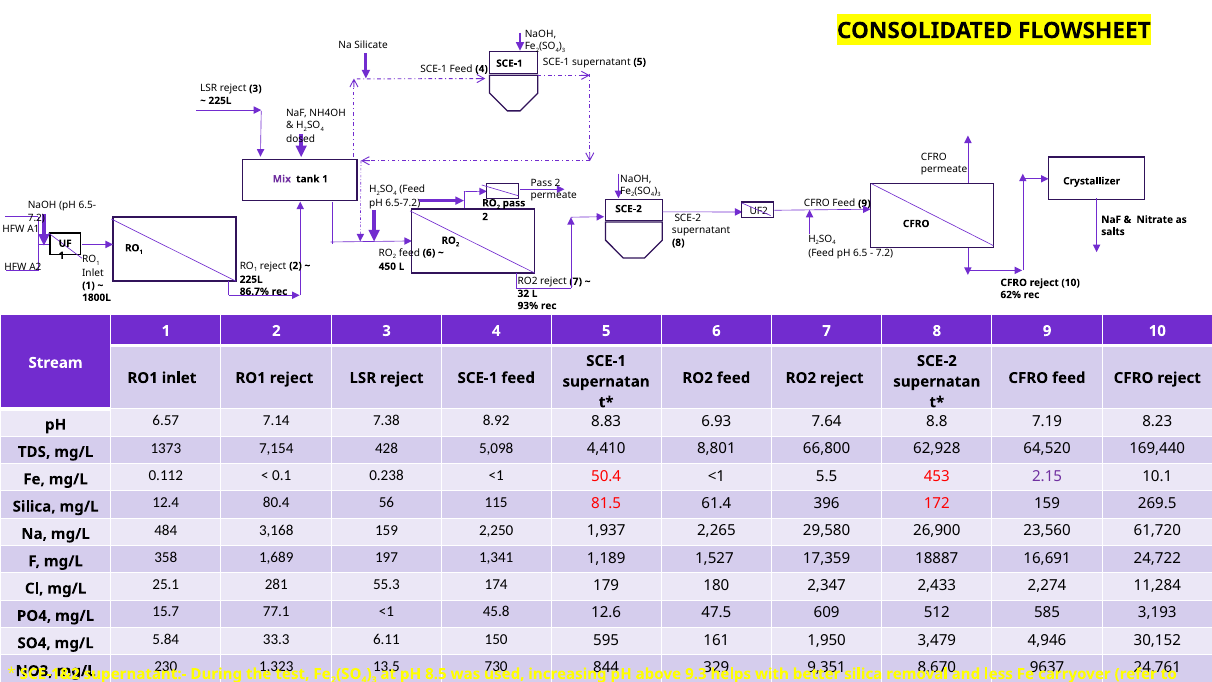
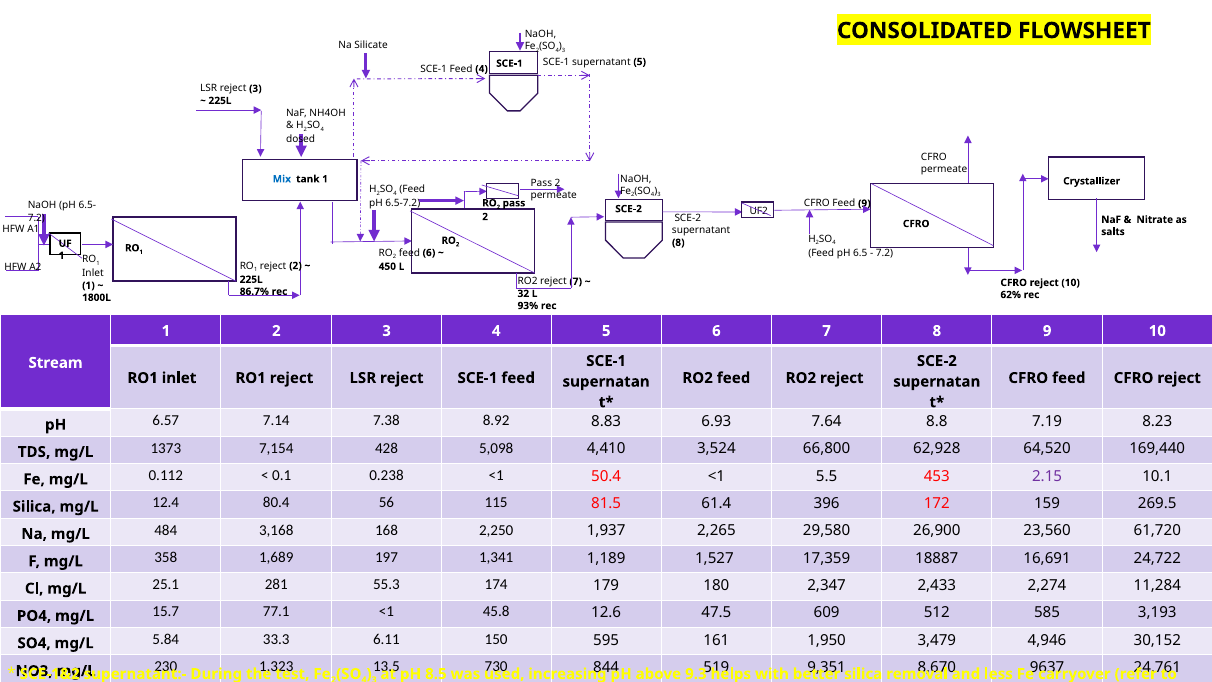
Mix colour: purple -> blue (282, 179)
8,801: 8,801 -> 3,524 (716, 449)
3,168 159: 159 -> 168 (386, 530)
329: 329 -> 519 (716, 667)
